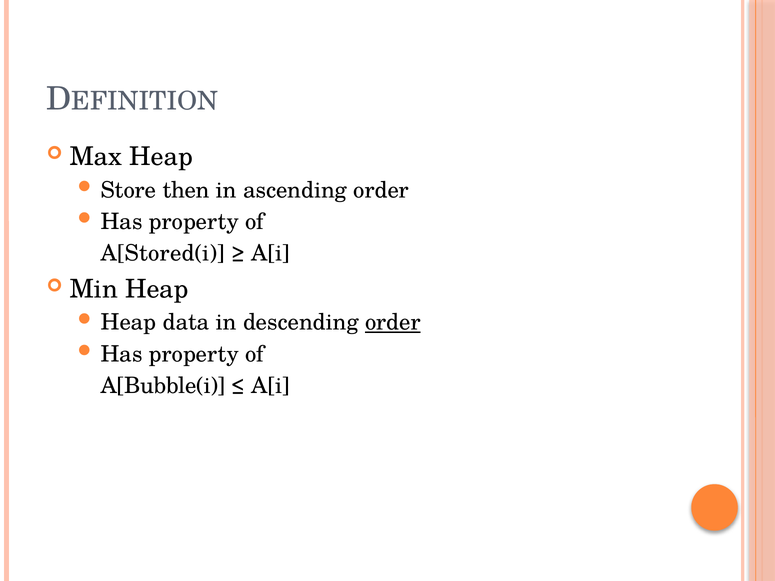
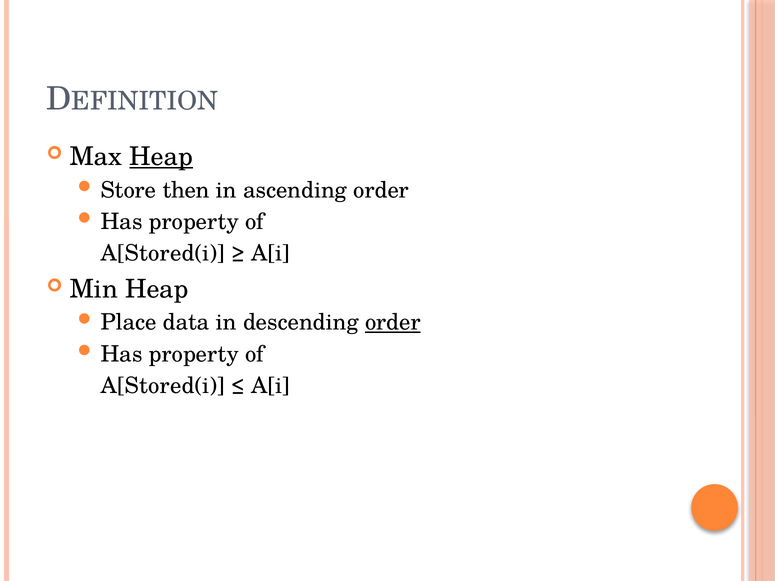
Heap underline: none -> present (161, 157)
Heap: Heap -> Place (129, 323)
A[Bubble(i: A[Bubble(i -> A[Stored(i (163, 386)
